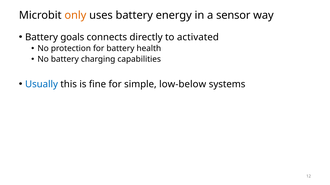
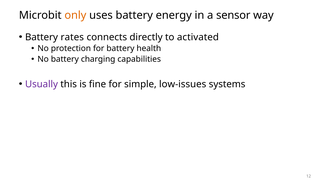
goals: goals -> rates (72, 37)
Usually colour: blue -> purple (42, 84)
low-below: low-below -> low-issues (183, 84)
